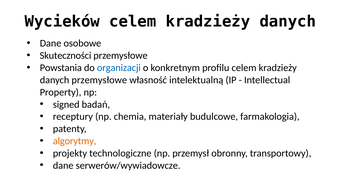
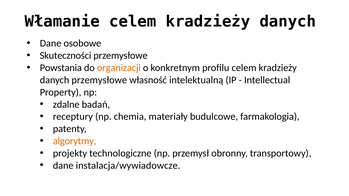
Wycieków: Wycieków -> Włamanie (62, 22)
organizacji colour: blue -> orange (119, 68)
signed: signed -> zdalne (66, 105)
serwerów/wywiadowcze: serwerów/wywiadowcze -> instalacja/wywiadowcze (128, 166)
